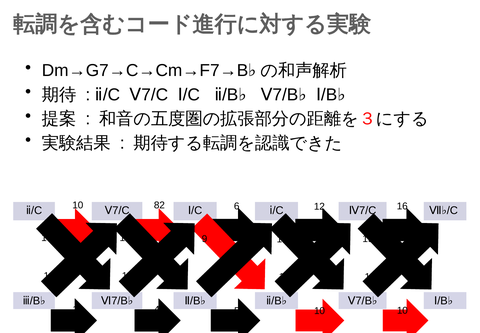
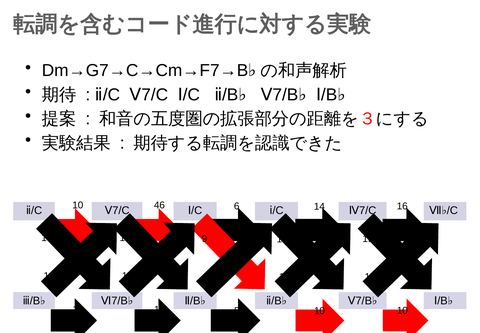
82: 82 -> 46 (159, 205)
6 12: 12 -> 14 (319, 206)
40: 40 -> 18 (160, 309)
